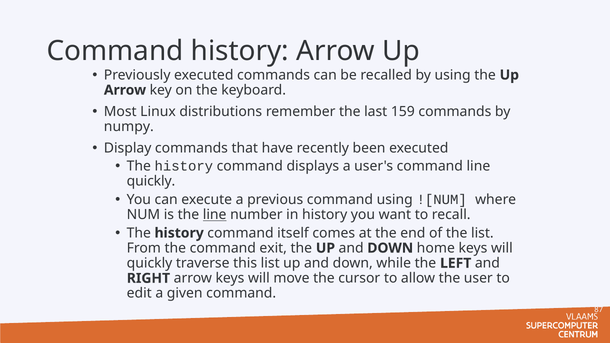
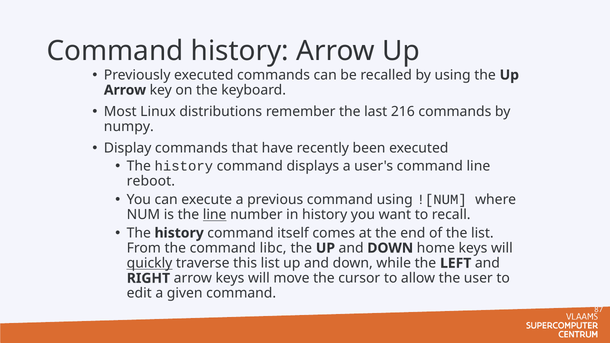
159: 159 -> 216 (403, 112)
quickly: quickly -> reboot (151, 181)
exit: exit -> libc (273, 248)
quickly underline: none -> present (150, 263)
